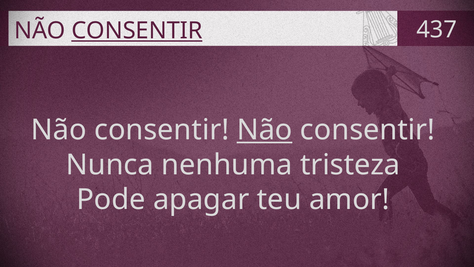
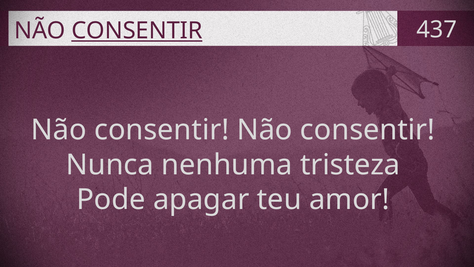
Não underline: present -> none (265, 130)
